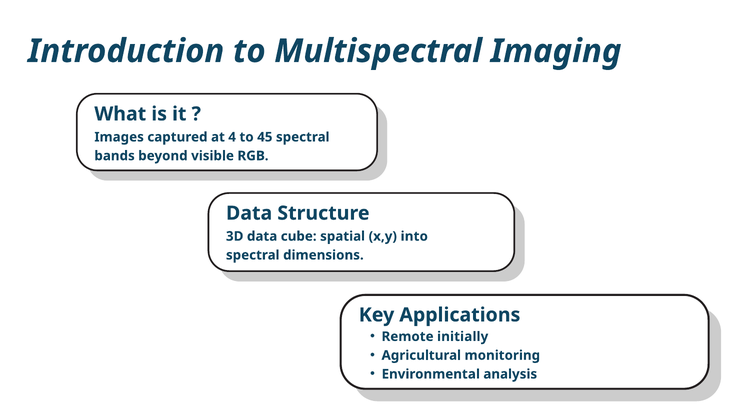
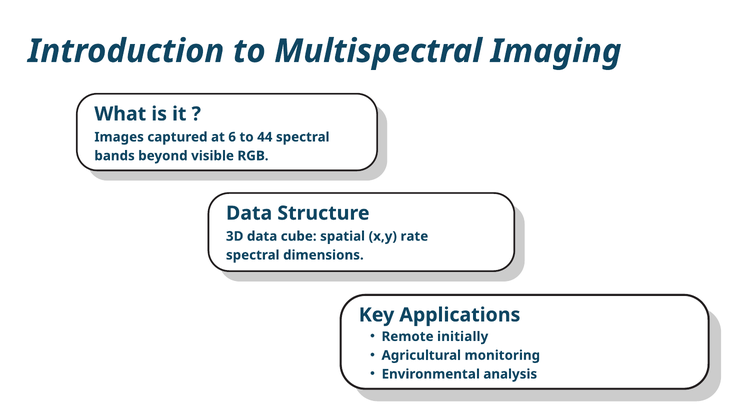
4: 4 -> 6 (232, 137)
45: 45 -> 44 (265, 137)
into: into -> rate (414, 236)
